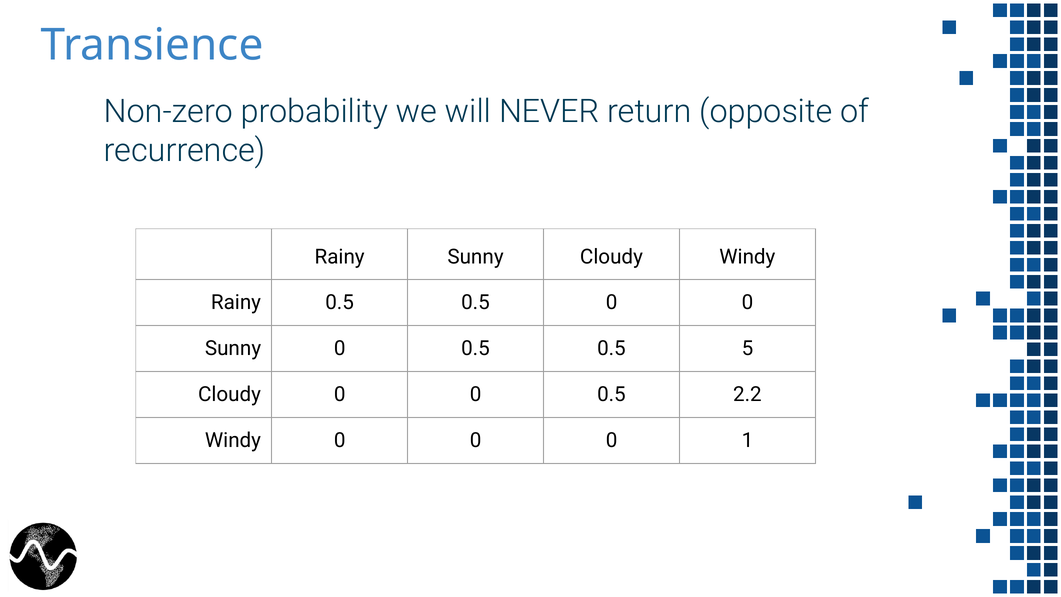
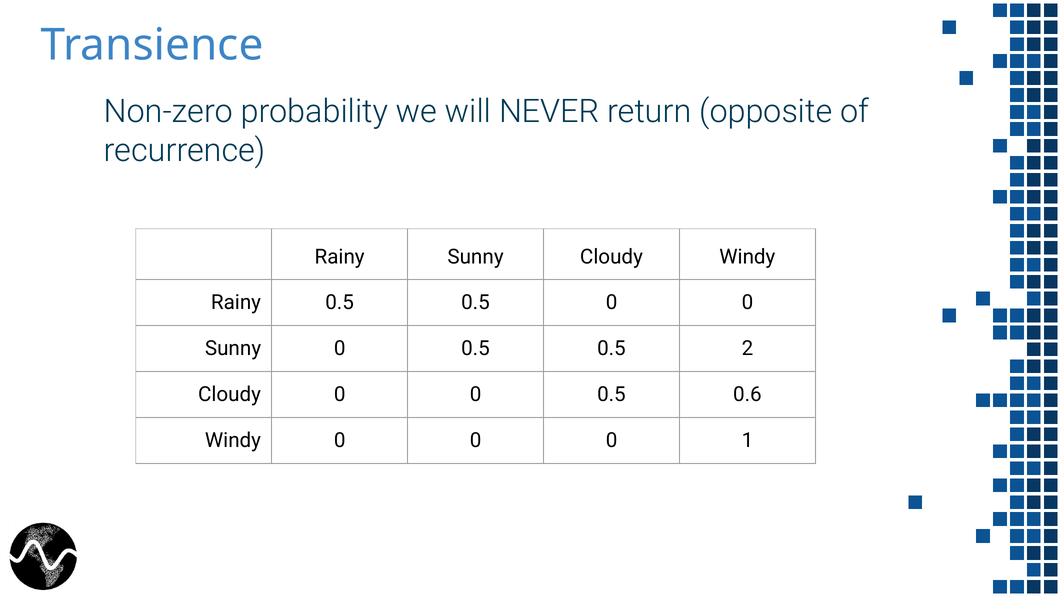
5: 5 -> 2 (747, 349)
2.2: 2.2 -> 0.6 (747, 394)
